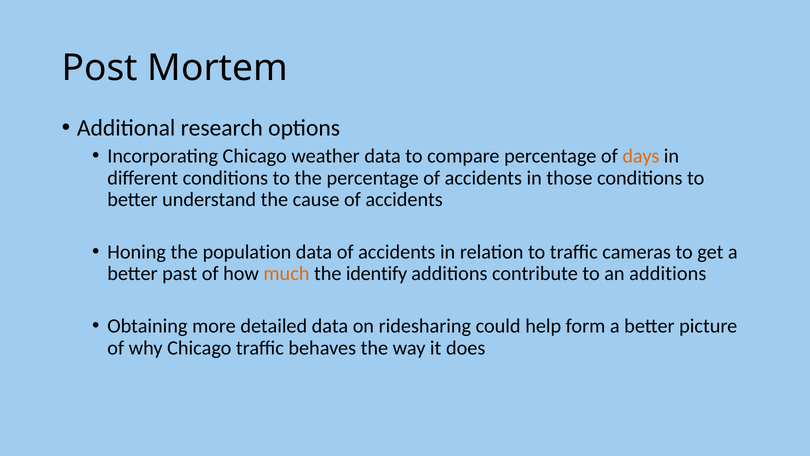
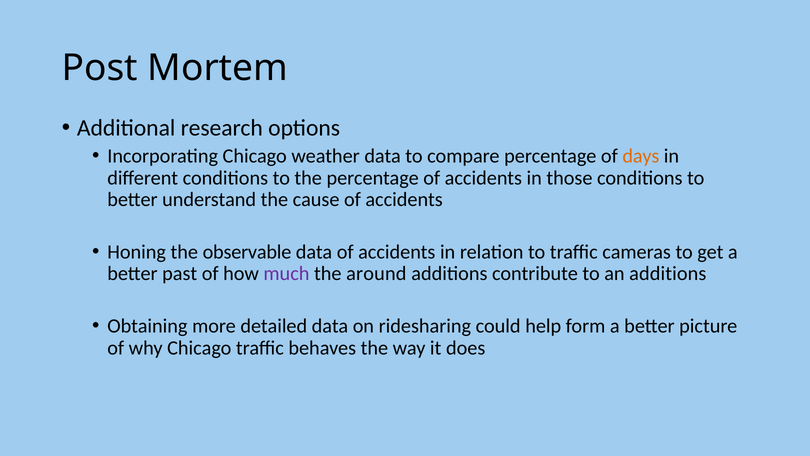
population: population -> observable (247, 252)
much colour: orange -> purple (286, 274)
identify: identify -> around (376, 274)
